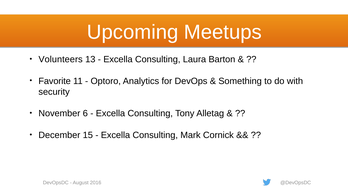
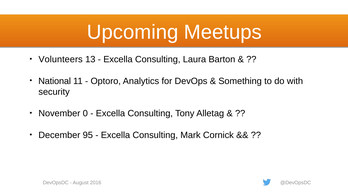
Favorite: Favorite -> National (55, 81)
6: 6 -> 0 (85, 113)
15: 15 -> 95 (88, 135)
